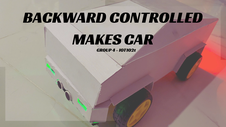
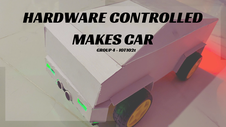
BACKWARD: BACKWARD -> HARDWARE (65, 18)
